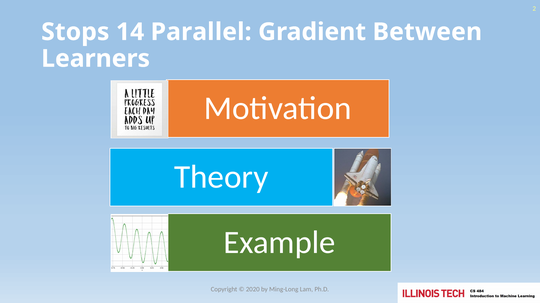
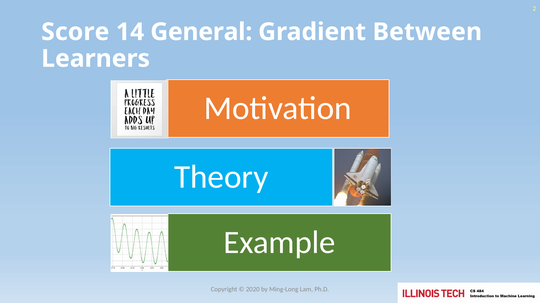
Stops: Stops -> Score (75, 32)
Parallel: Parallel -> General (201, 32)
